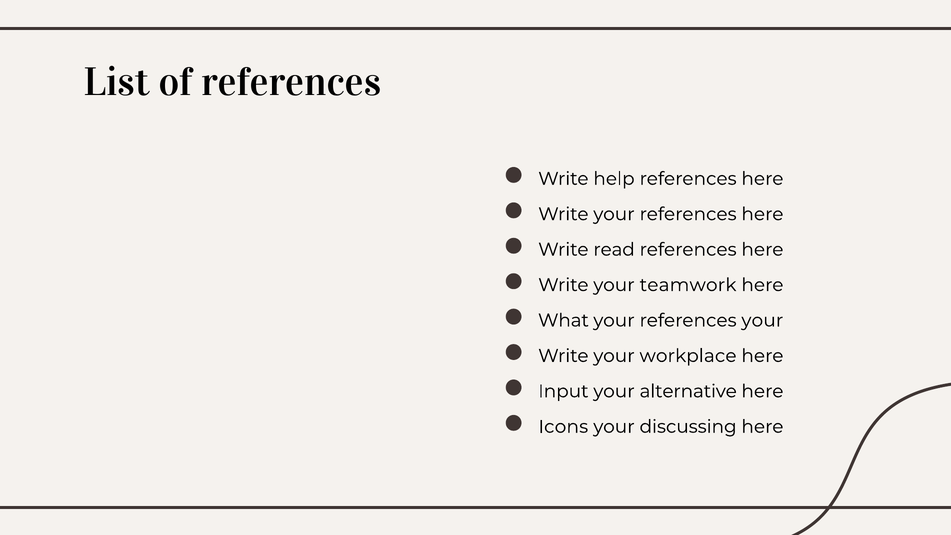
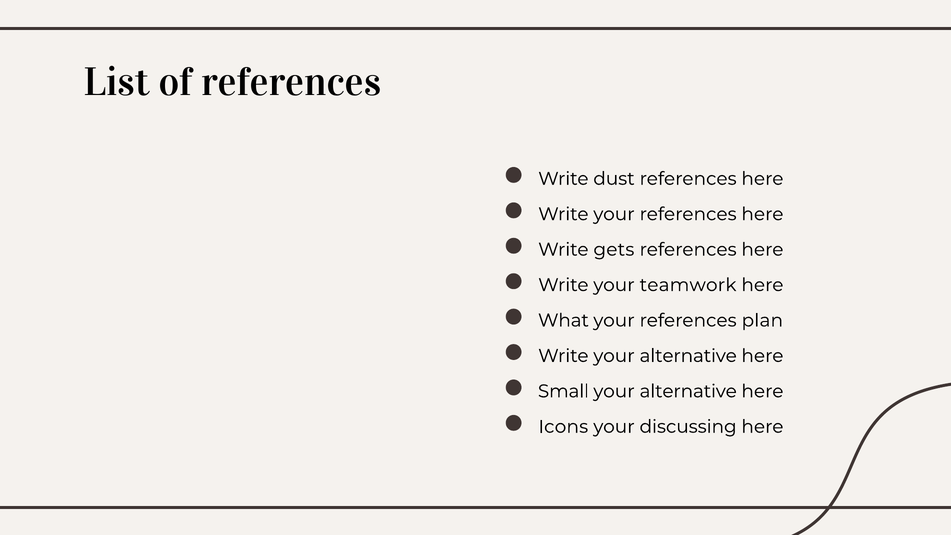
help: help -> dust (614, 179)
read: read -> gets (614, 250)
references your: your -> plan (762, 320)
Write your workplace: workplace -> alternative (688, 356)
Input: Input -> Small (563, 391)
